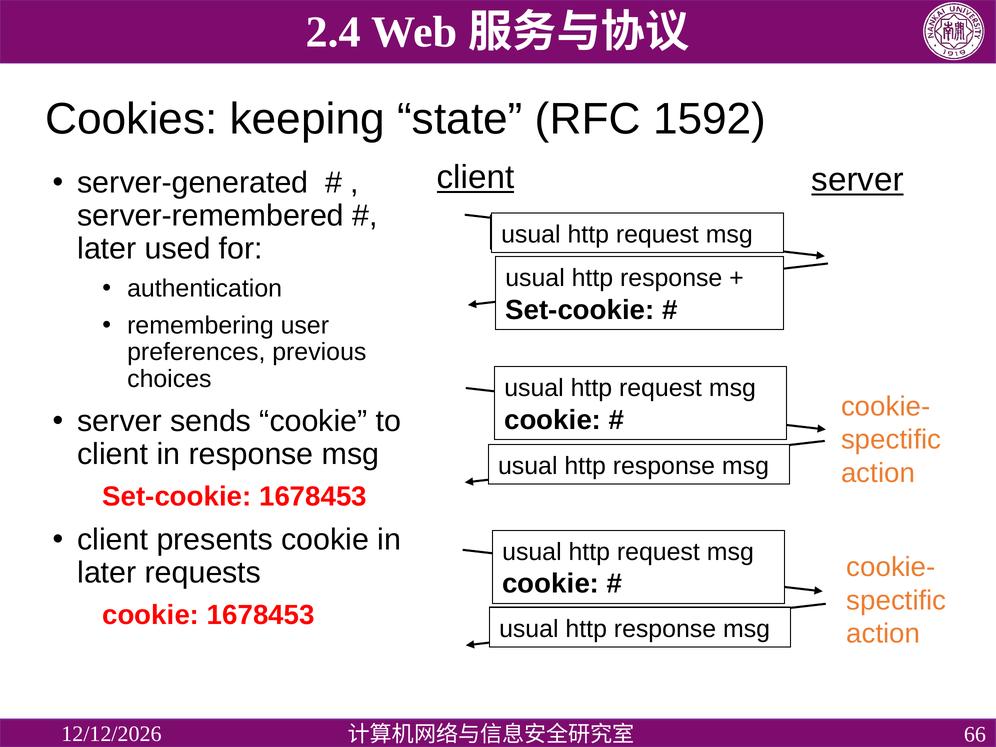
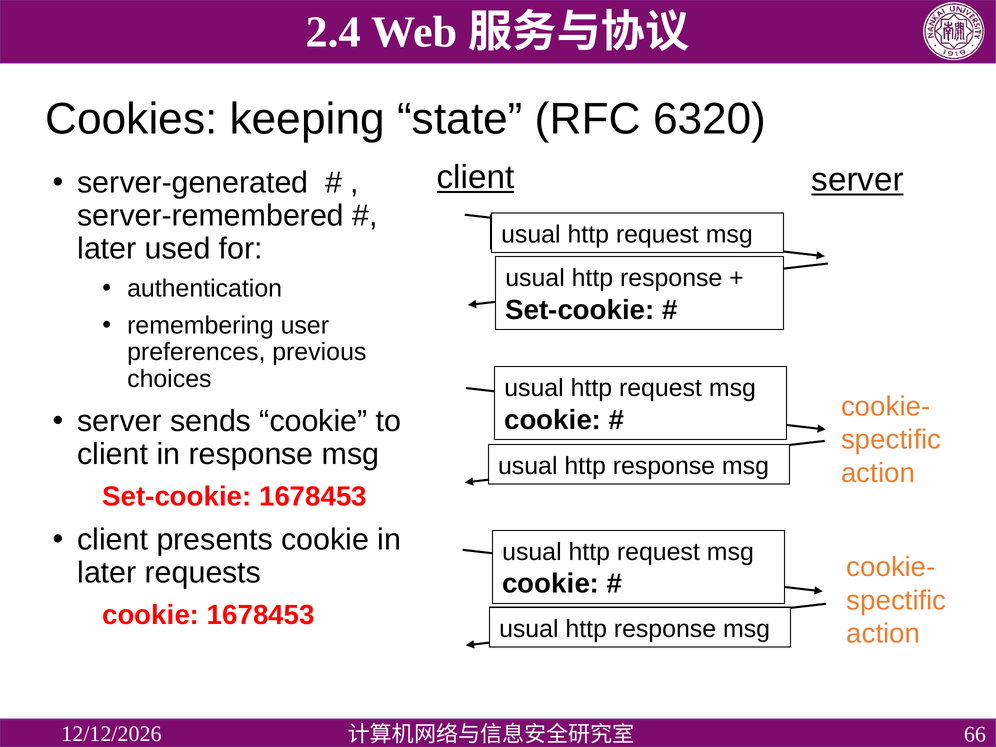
1592: 1592 -> 6320 (710, 119)
